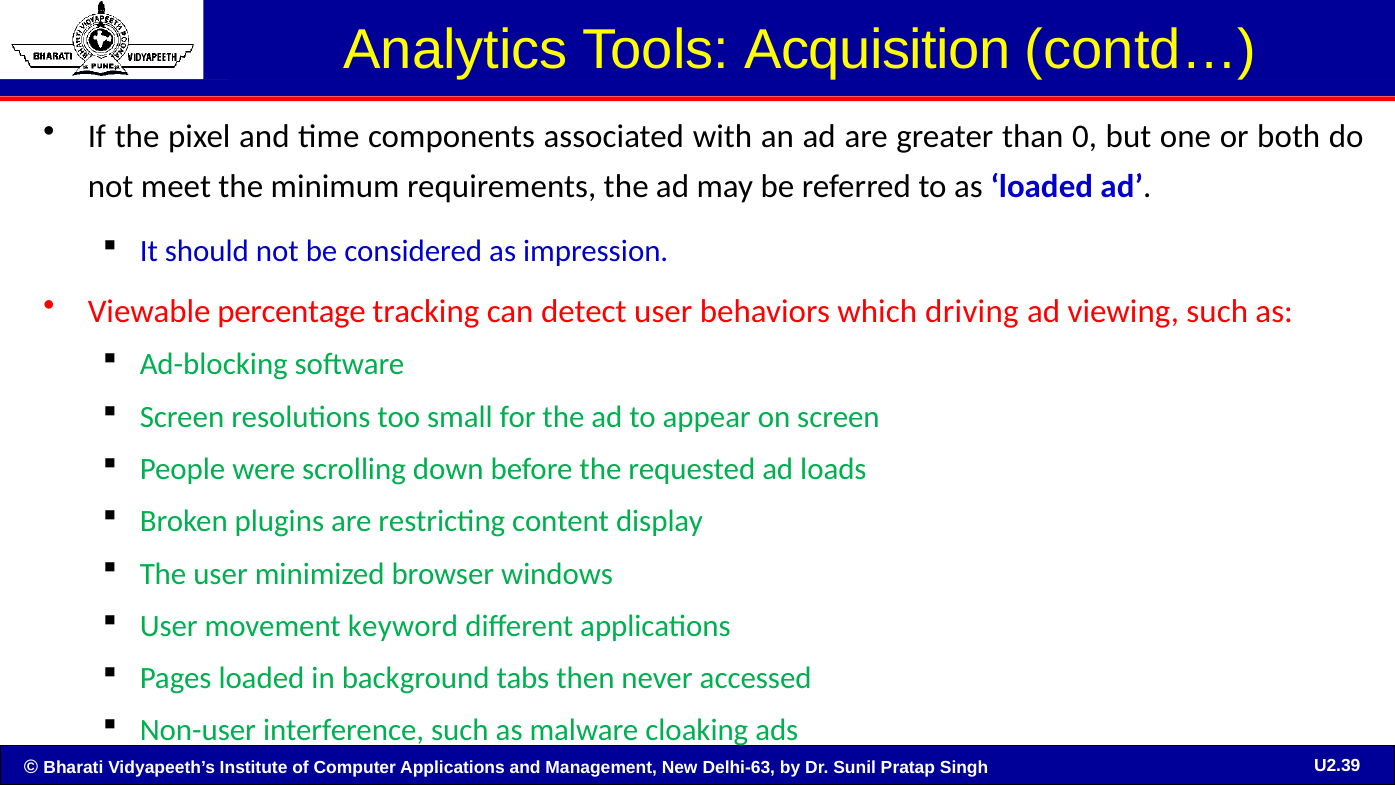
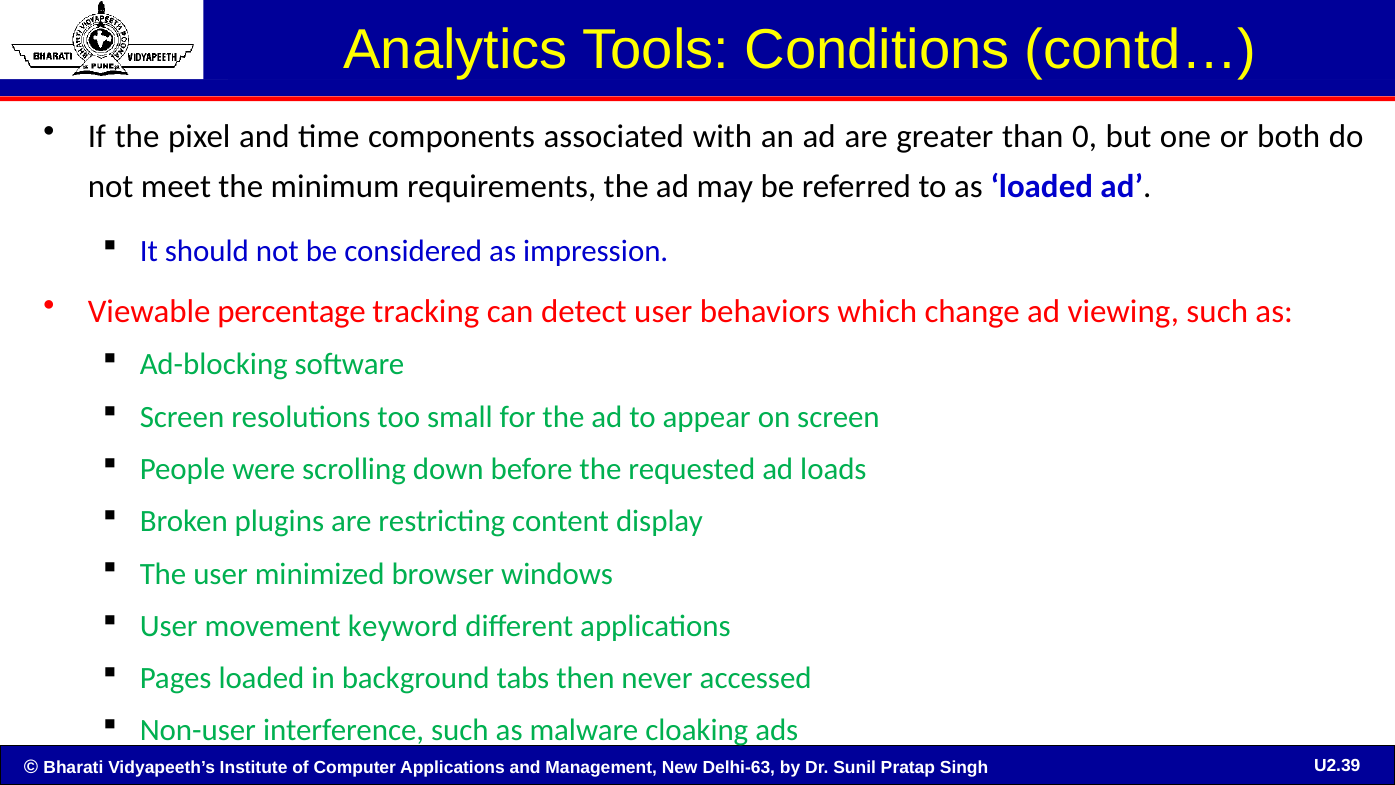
Acquisition: Acquisition -> Conditions (877, 50)
driving: driving -> change (972, 311)
